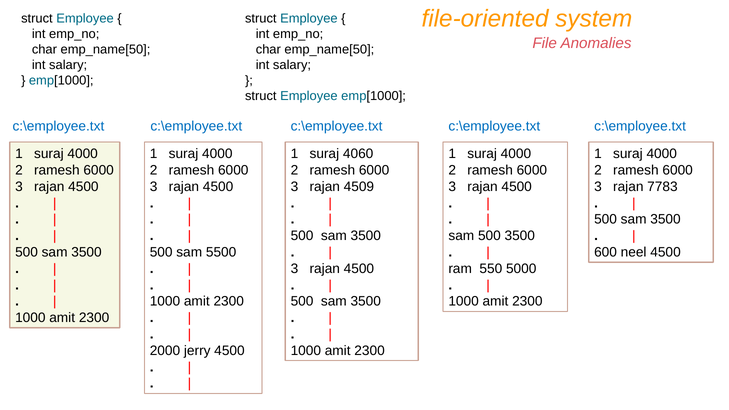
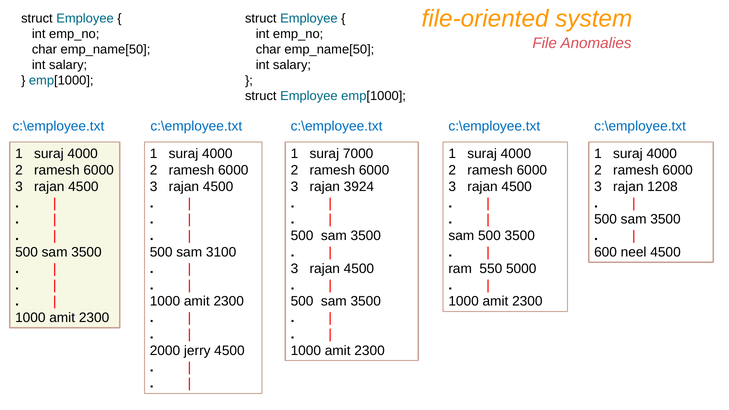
4060: 4060 -> 7000 (358, 154)
4509: 4509 -> 3924 (359, 187)
7783: 7783 -> 1208 (662, 187)
5500: 5500 -> 3100 (221, 252)
